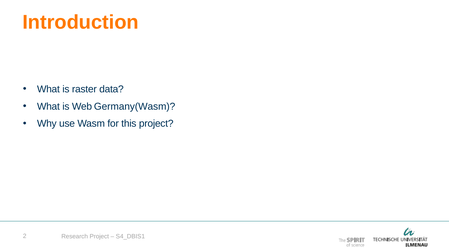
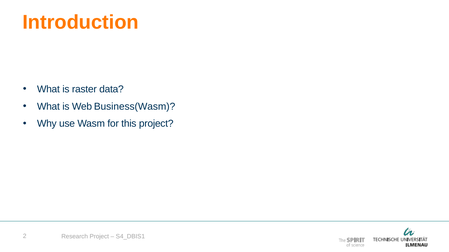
Germany(Wasm: Germany(Wasm -> Business(Wasm (135, 107)
